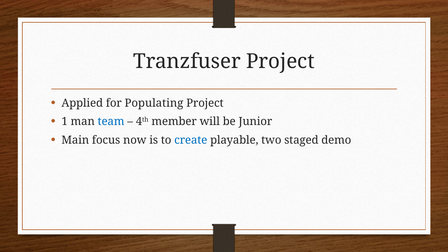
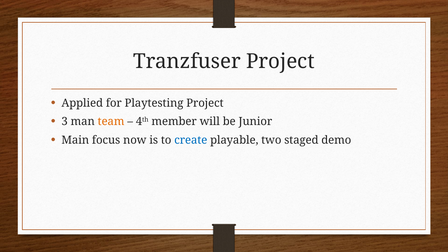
Populating: Populating -> Playtesting (154, 103)
1: 1 -> 3 (65, 122)
team colour: blue -> orange (111, 122)
